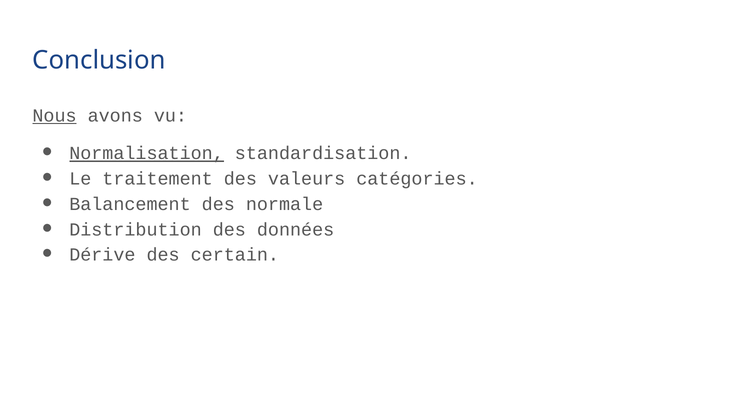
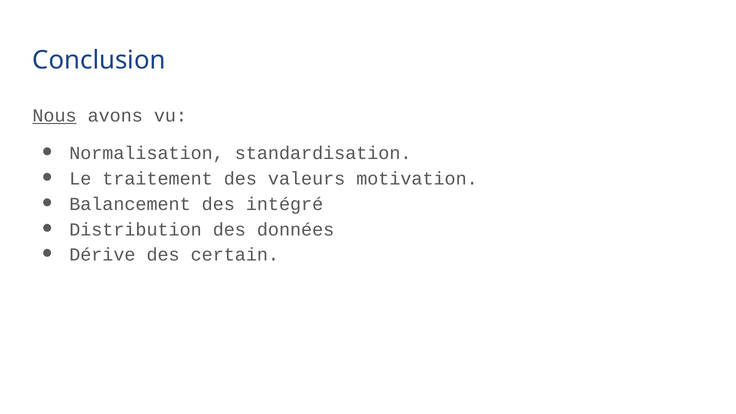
Normalisation underline: present -> none (147, 153)
catégories: catégories -> motivation (417, 179)
normale: normale -> intégré (285, 204)
